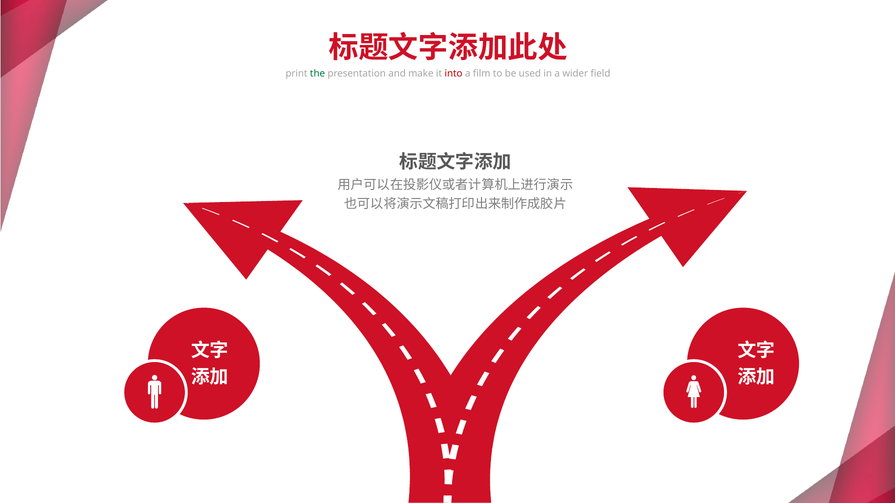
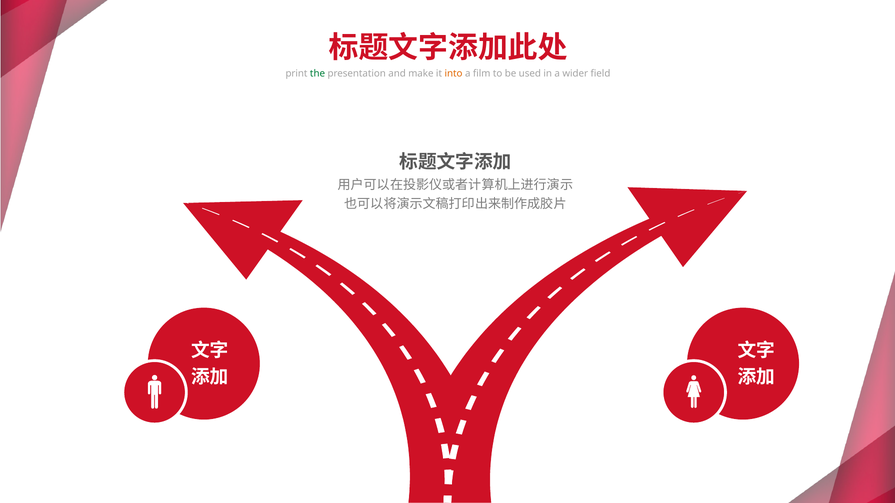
into colour: red -> orange (454, 74)
